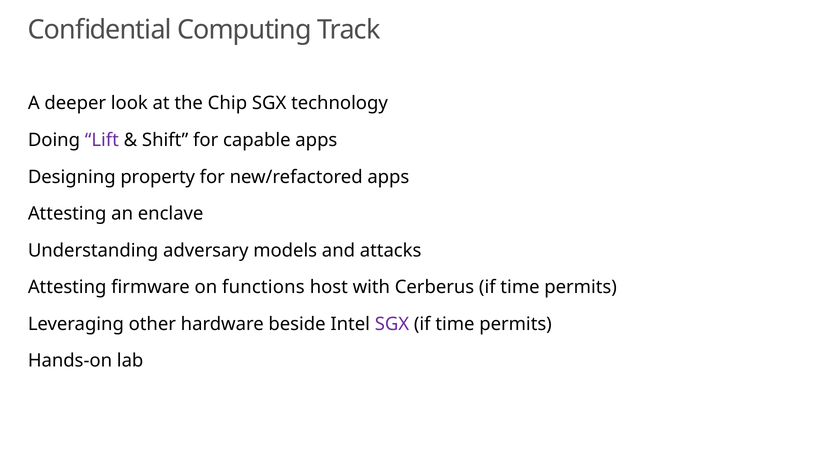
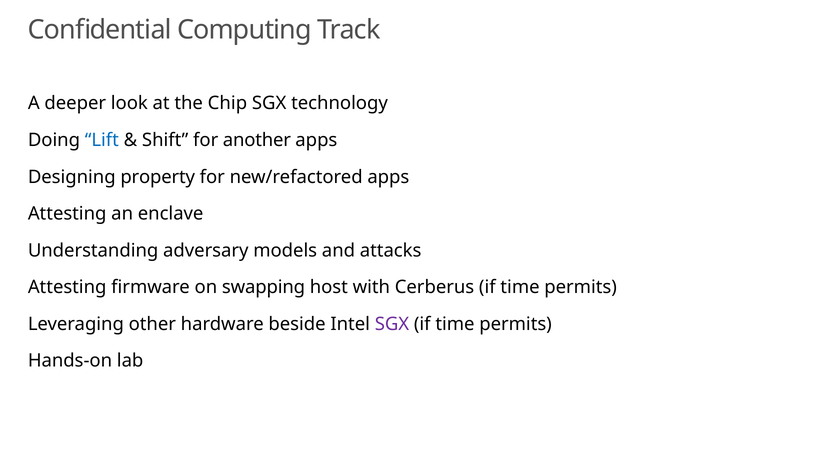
Lift colour: purple -> blue (102, 140)
capable: capable -> another (257, 140)
functions: functions -> swapping (264, 287)
